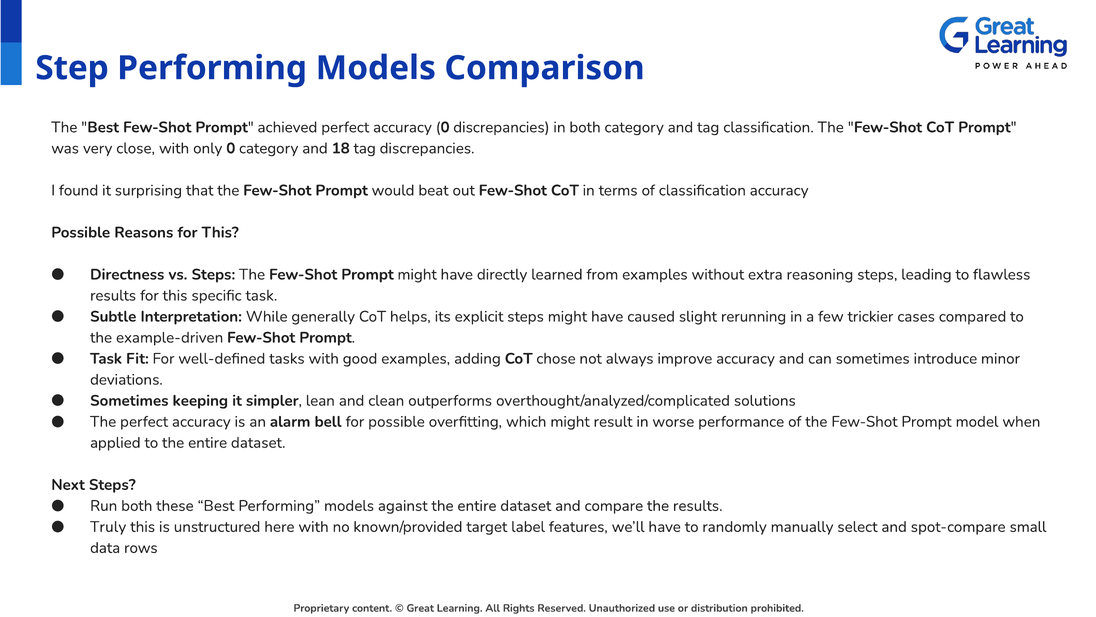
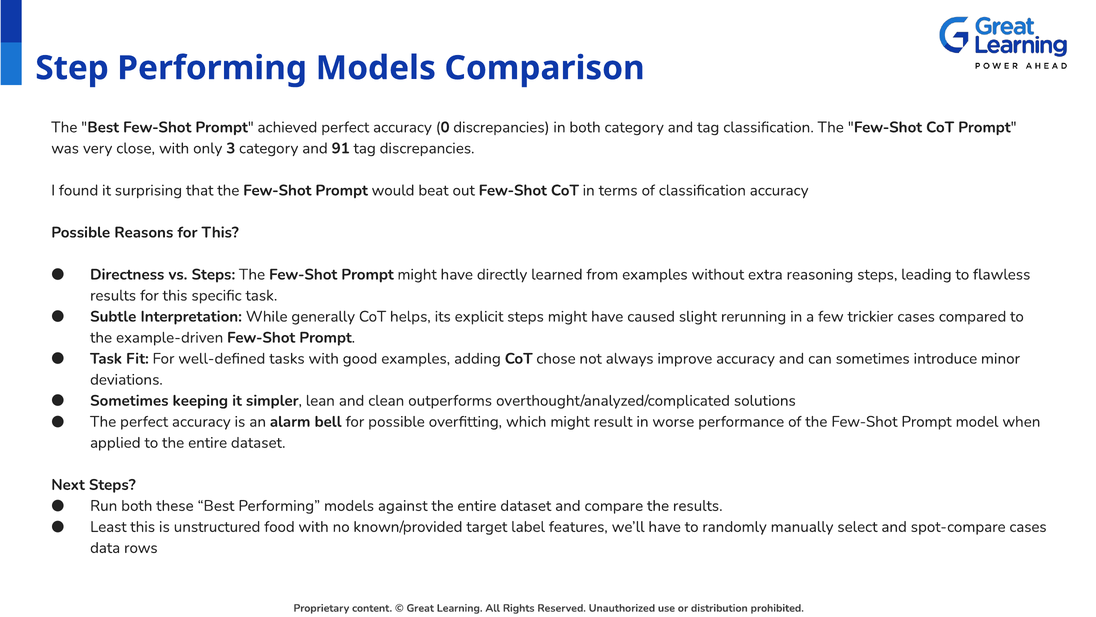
only 0: 0 -> 3 (231, 148)
18: 18 -> 91 (341, 148)
Truly: Truly -> Least (108, 526)
here: here -> food (279, 526)
spot-compare small: small -> cases (1028, 526)
